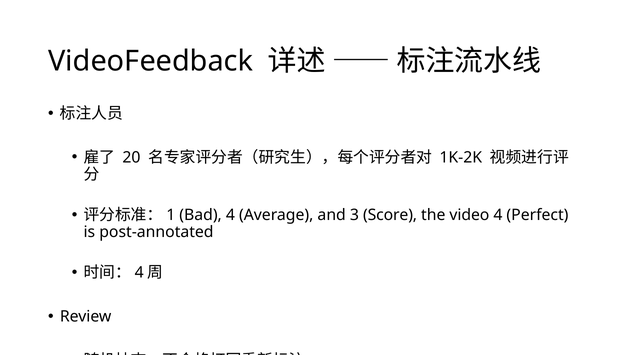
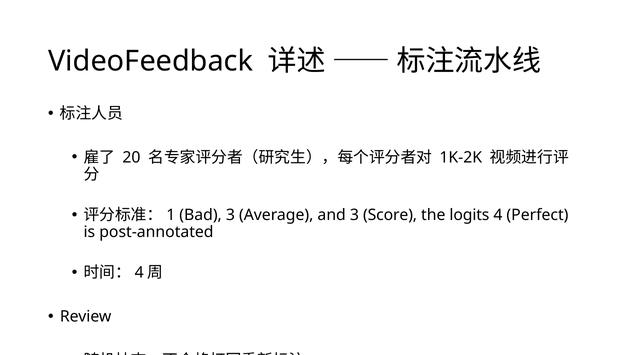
Bad 4: 4 -> 3 (230, 215)
video: video -> logits (469, 215)
